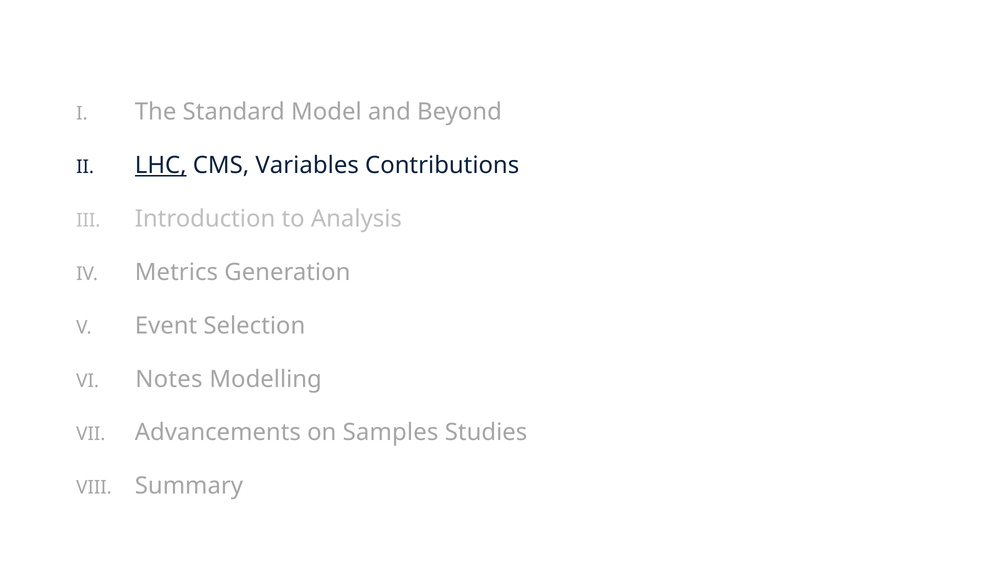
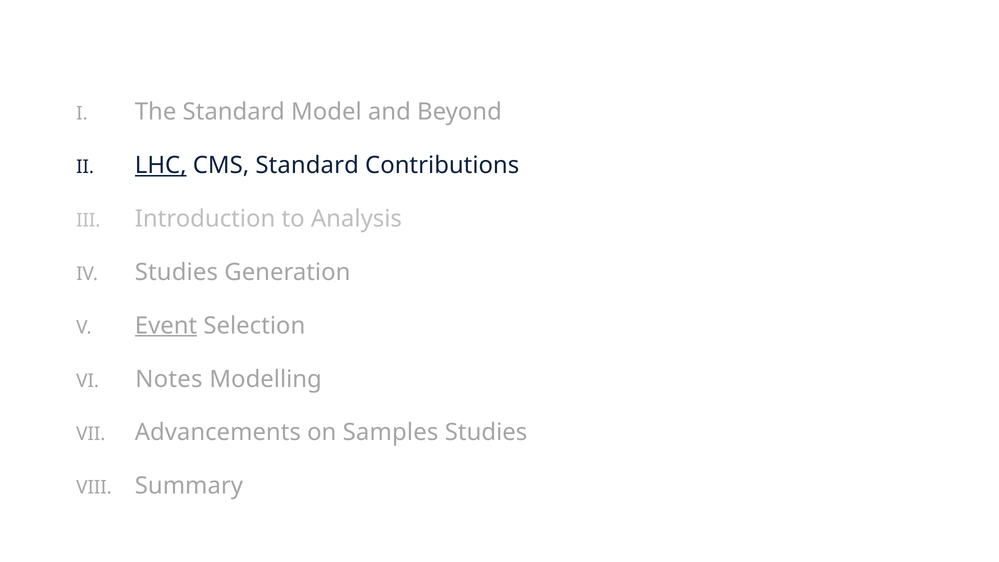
CMS Variables: Variables -> Standard (307, 165)
Metrics: Metrics -> Studies (176, 272)
Event underline: none -> present (166, 326)
